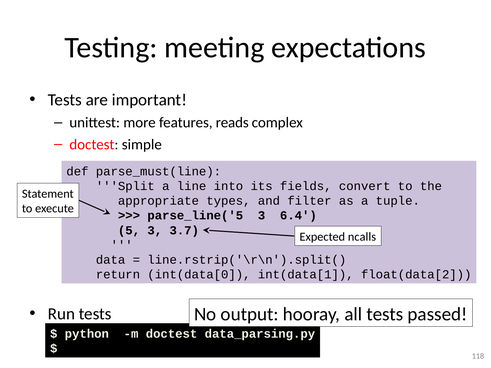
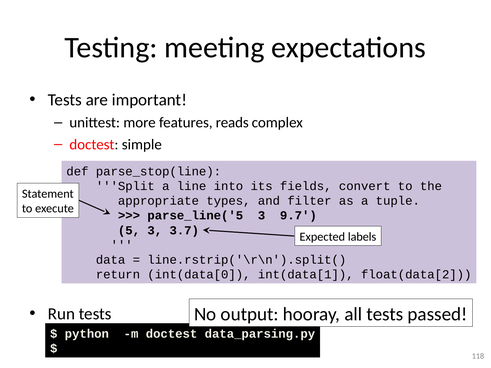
parse_must(line: parse_must(line -> parse_stop(line (158, 172)
6.4: 6.4 -> 9.7 (298, 216)
ncalls: ncalls -> labels (362, 237)
